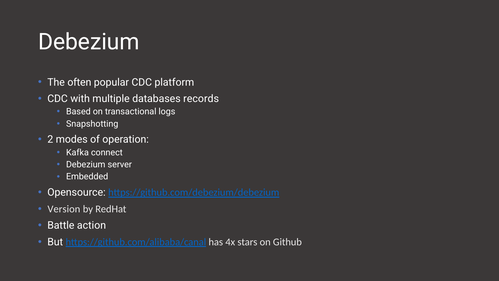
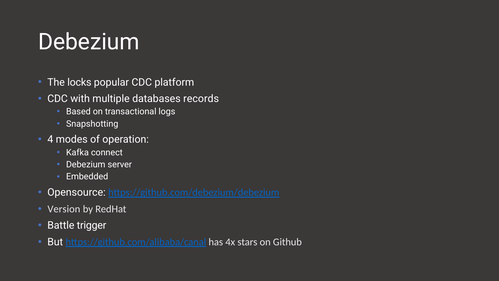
often: often -> locks (79, 82)
2: 2 -> 4 (50, 139)
action: action -> trigger (92, 225)
